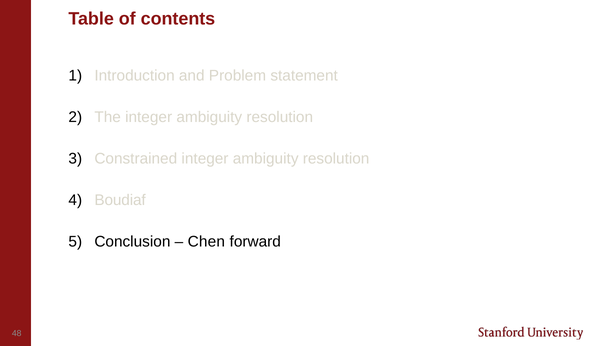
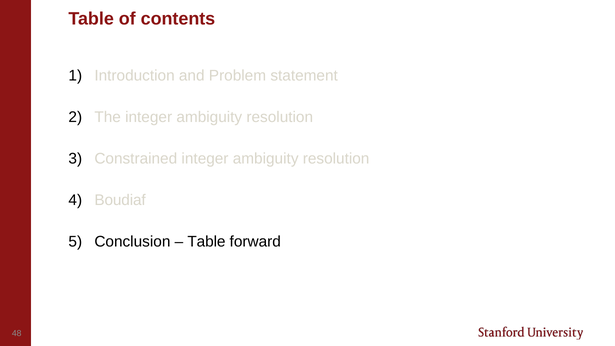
Chen: Chen -> Table (206, 242)
